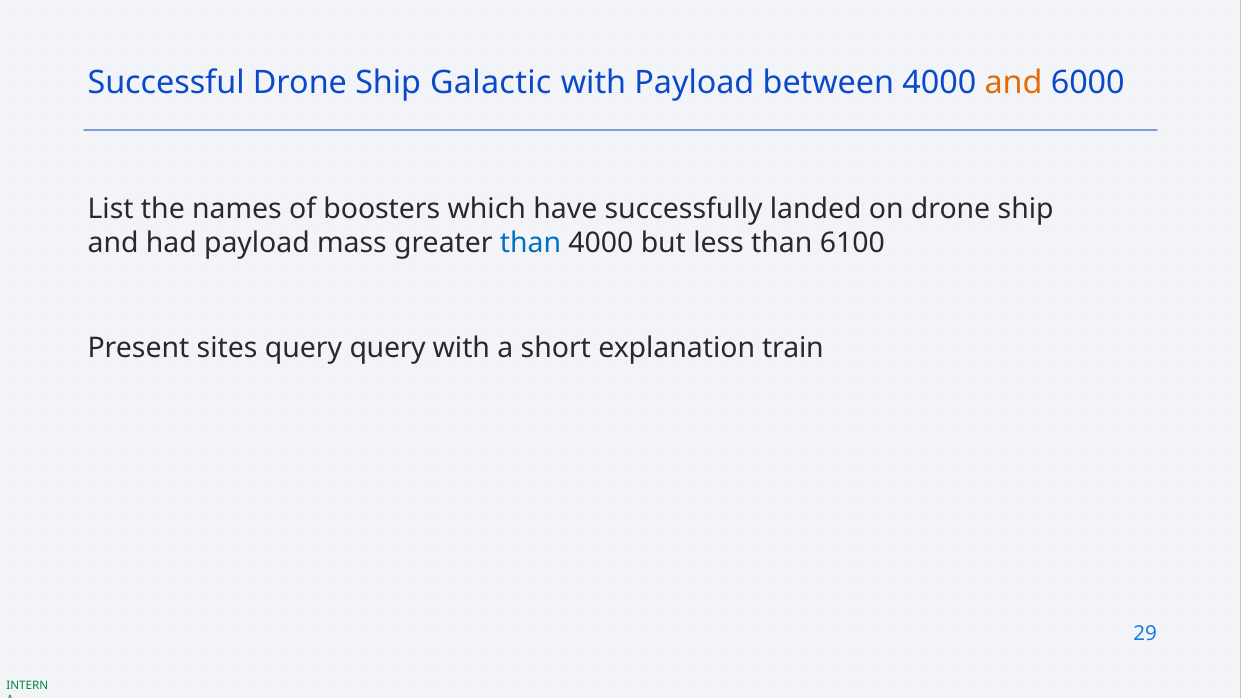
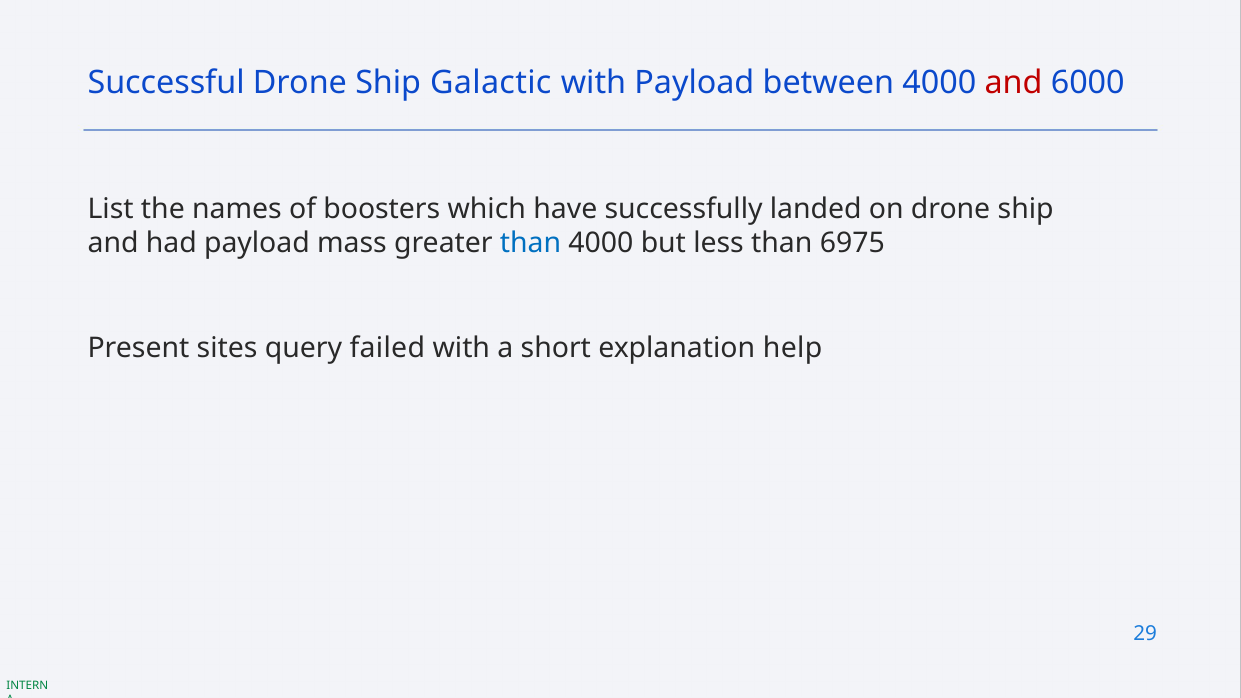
and colour: orange -> red (1014, 83)
6100: 6100 -> 6975 (852, 244)
query query: query -> failed (387, 348)
train: train -> help (793, 348)
